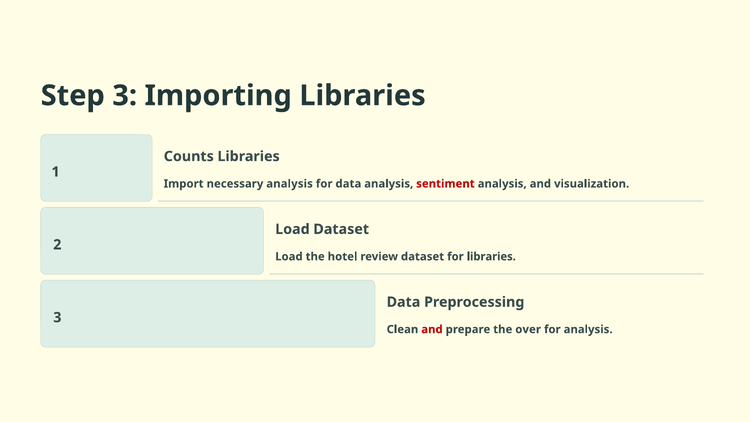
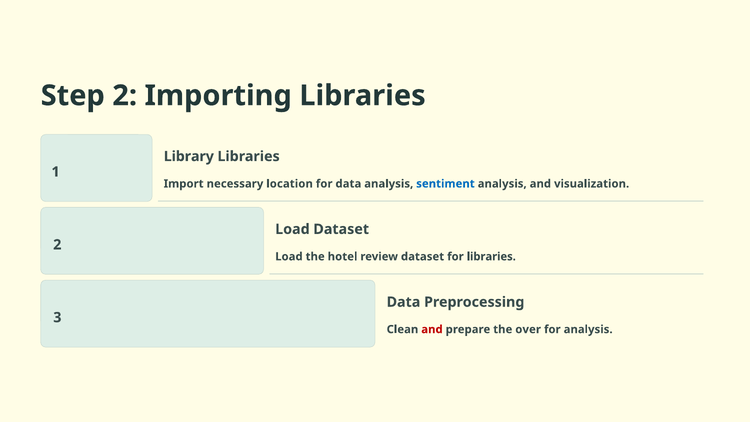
Step 3: 3 -> 2 (125, 96)
Counts: Counts -> Library (189, 156)
necessary analysis: analysis -> location (290, 184)
sentiment colour: red -> blue (445, 184)
